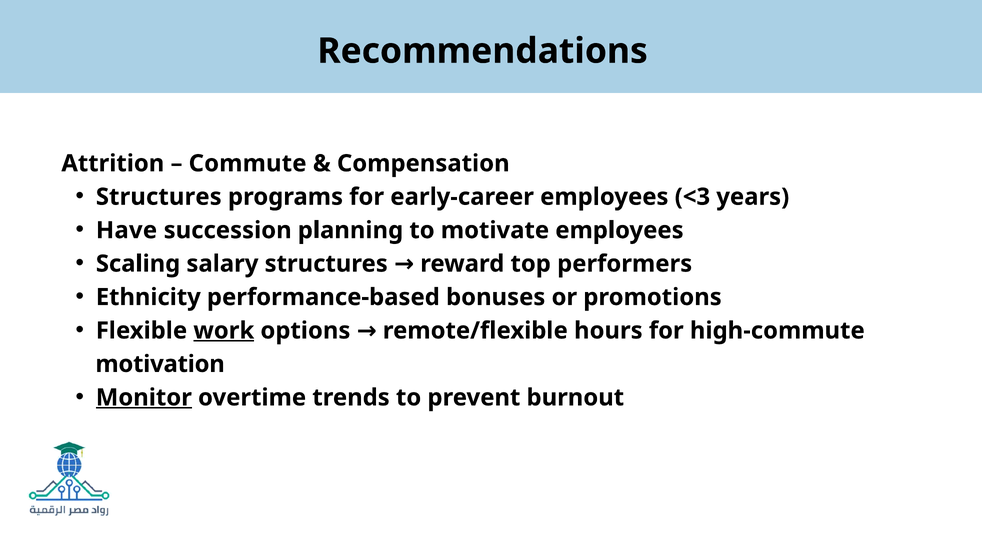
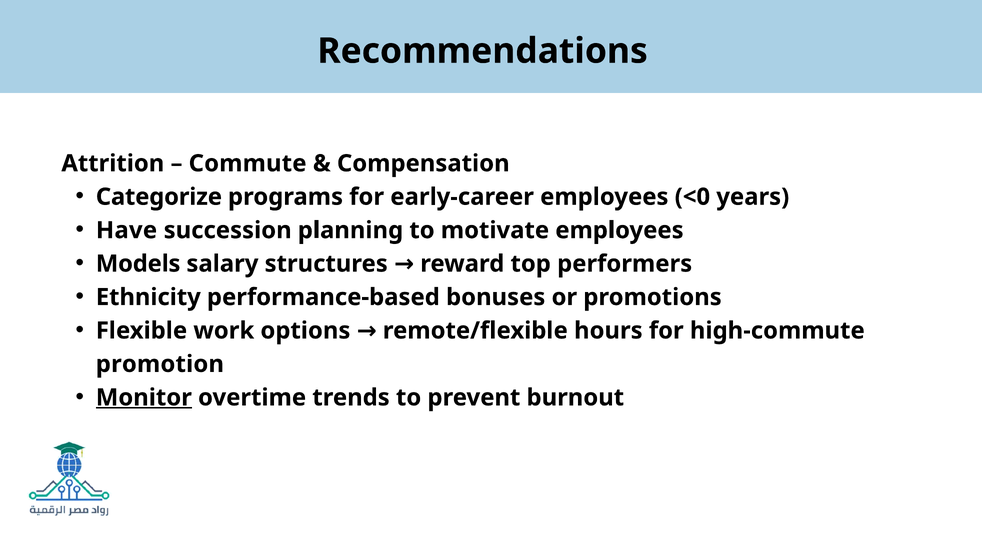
Structures: Structures -> Categorize (159, 197)
<3: <3 -> <0 (692, 197)
Scaling: Scaling -> Models (138, 263)
work underline: present -> none (224, 330)
motivation: motivation -> promotion (160, 364)
